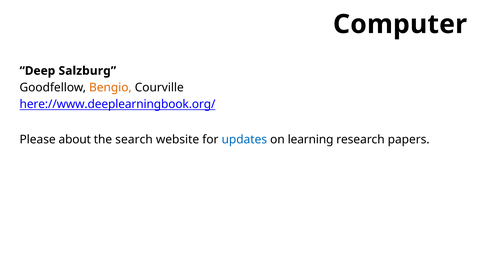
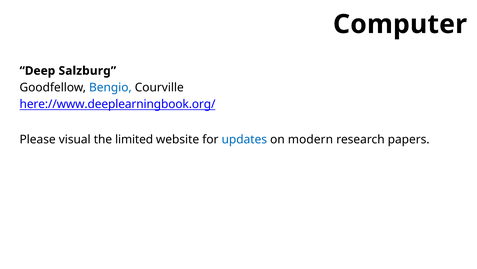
Bengio colour: orange -> blue (110, 87)
about: about -> visual (75, 139)
search: search -> limited (134, 139)
learning: learning -> modern (310, 139)
